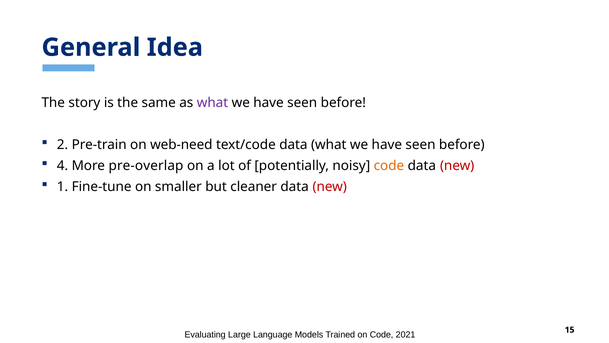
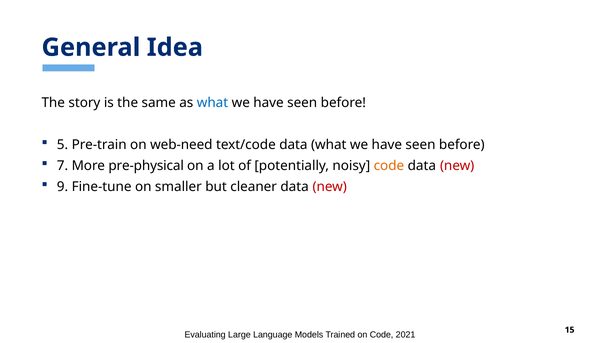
what colour: purple -> blue (212, 103)
2: 2 -> 5 (63, 145)
4: 4 -> 7 (63, 166)
pre-overlap: pre-overlap -> pre-physical (146, 166)
1: 1 -> 9 (63, 187)
